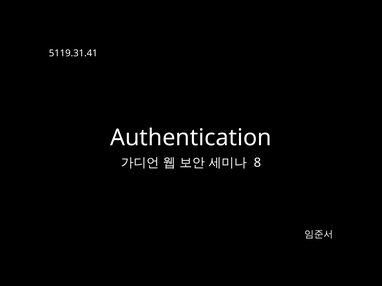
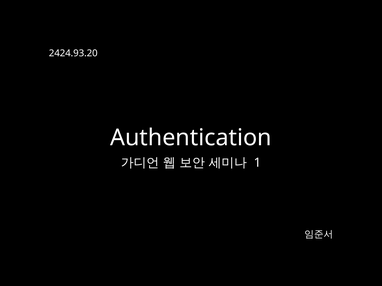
5119.31.41: 5119.31.41 -> 2424.93.20 (73, 53)
8: 8 -> 1 (257, 163)
